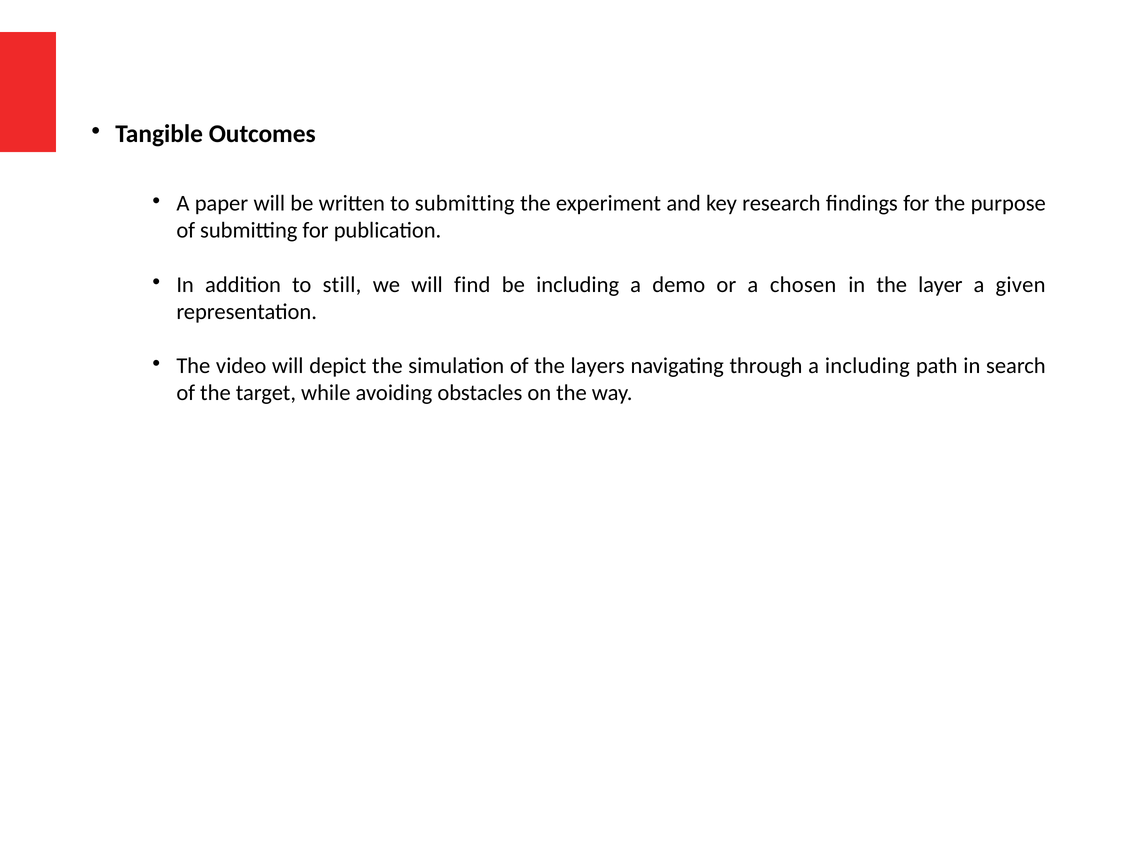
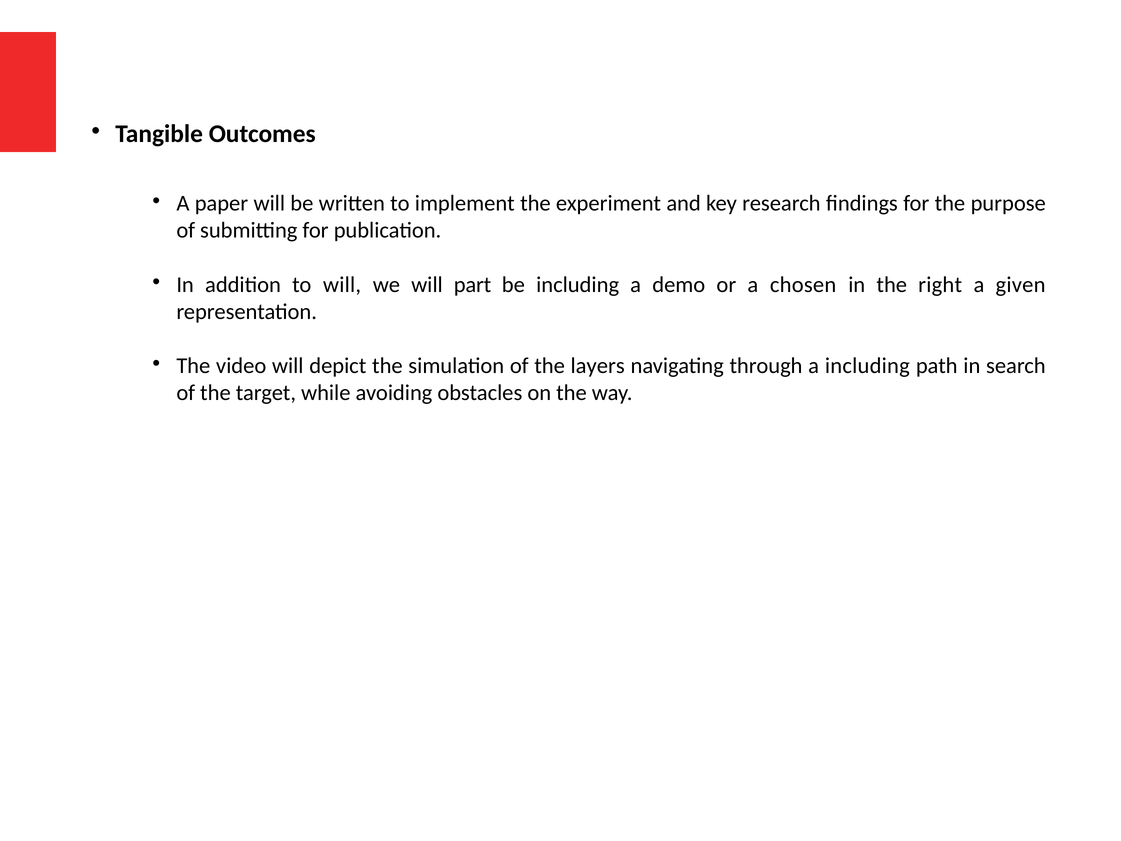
to submitting: submitting -> implement (465, 203)
to still: still -> will (342, 284)
find: find -> part (472, 284)
layer: layer -> right (940, 284)
